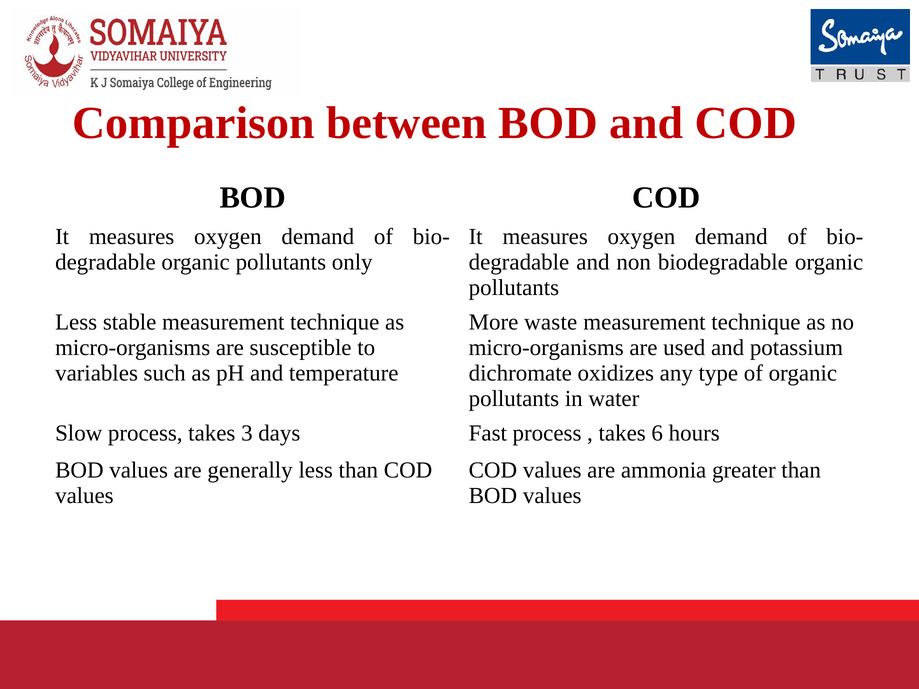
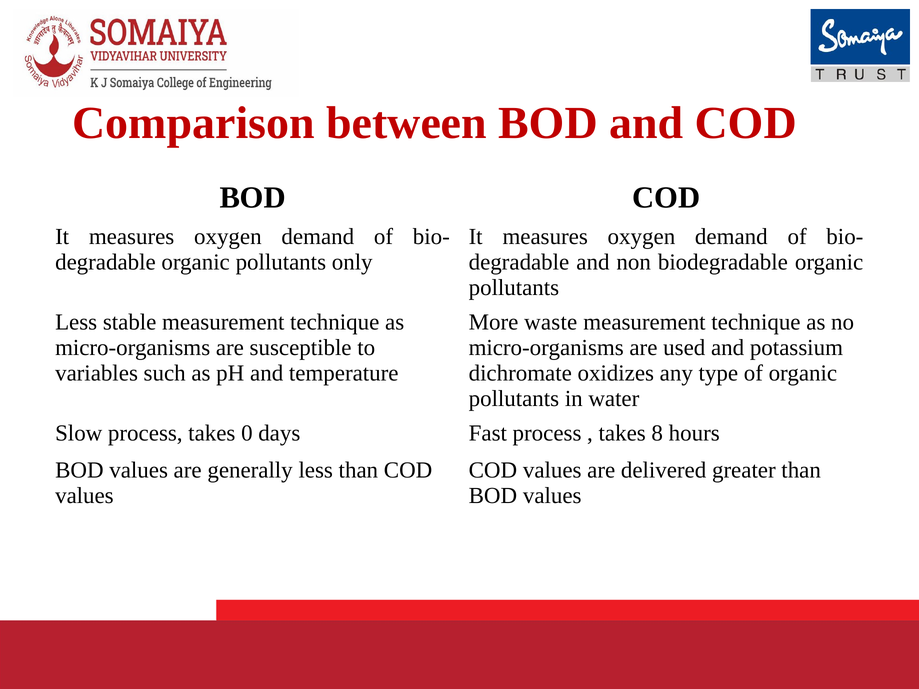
3: 3 -> 0 (247, 433)
6: 6 -> 8 (657, 433)
ammonia: ammonia -> delivered (664, 471)
